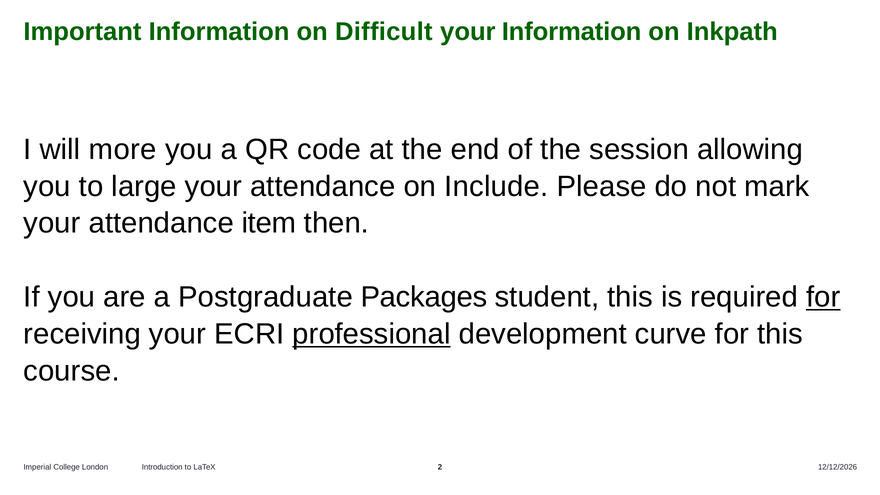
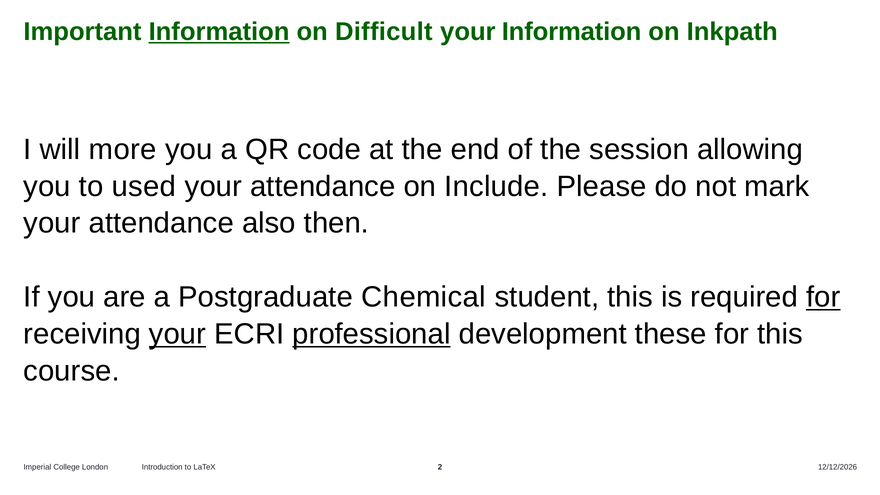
Information underline: none -> present (219, 32)
large: large -> used (144, 186)
item: item -> also (269, 223)
Packages: Packages -> Chemical (424, 297)
your underline: none -> present (178, 334)
curve: curve -> these (671, 334)
